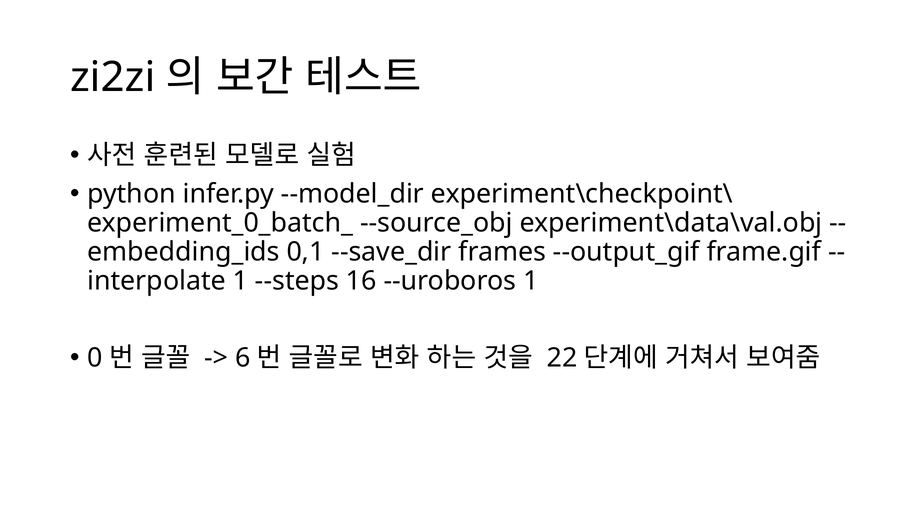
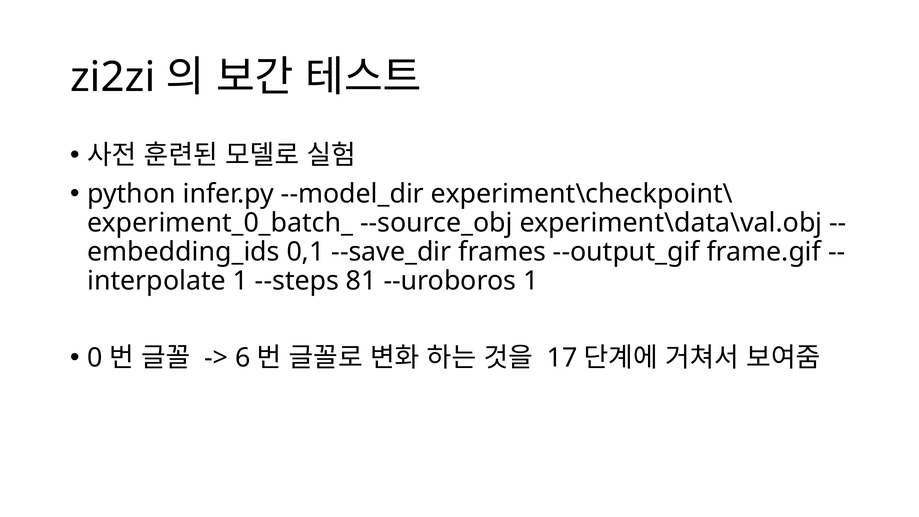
16: 16 -> 81 (361, 281)
22: 22 -> 17 (562, 358)
